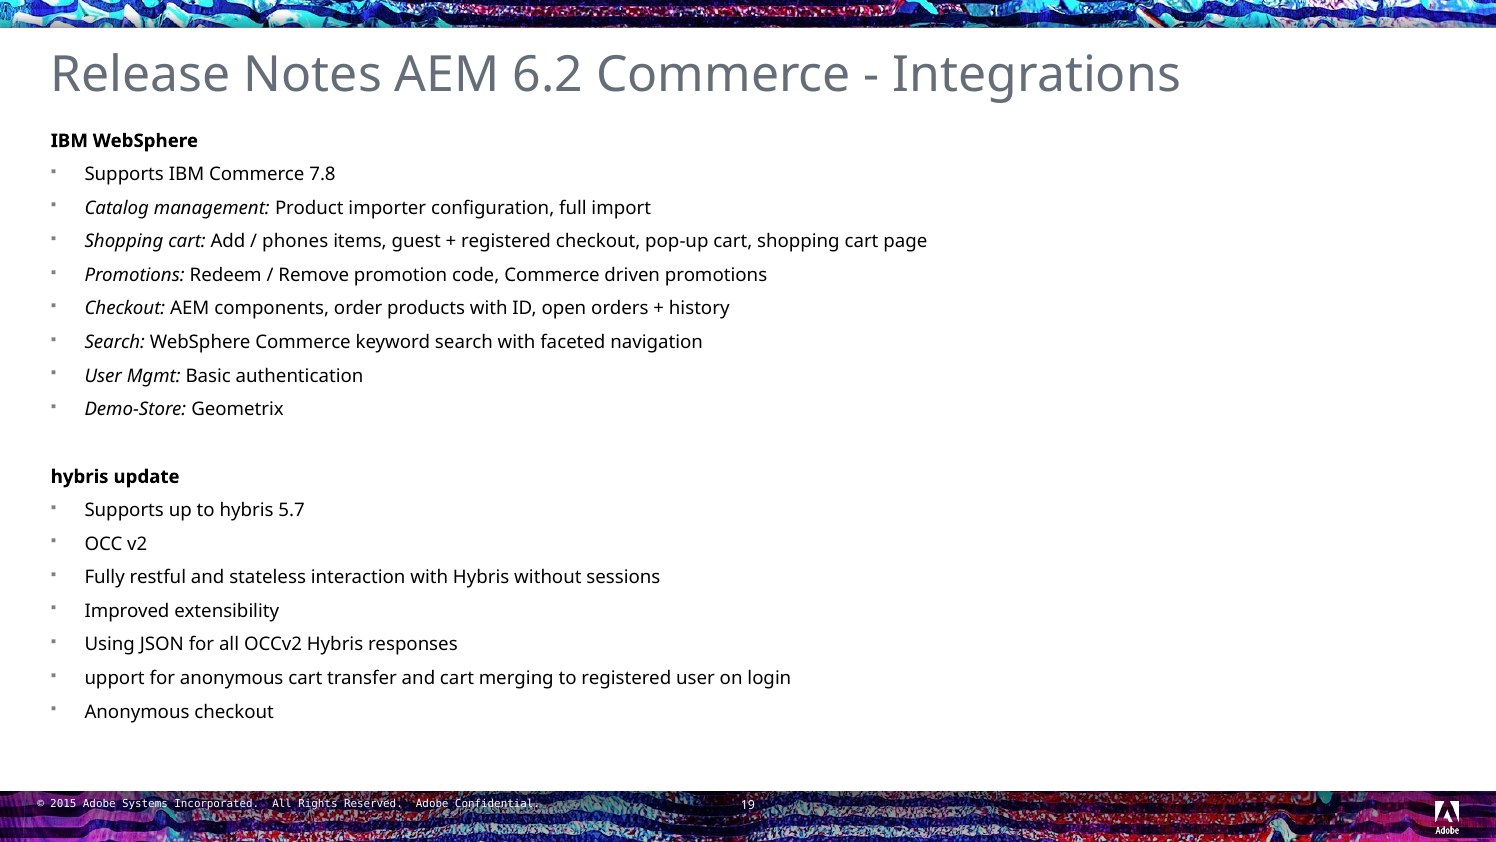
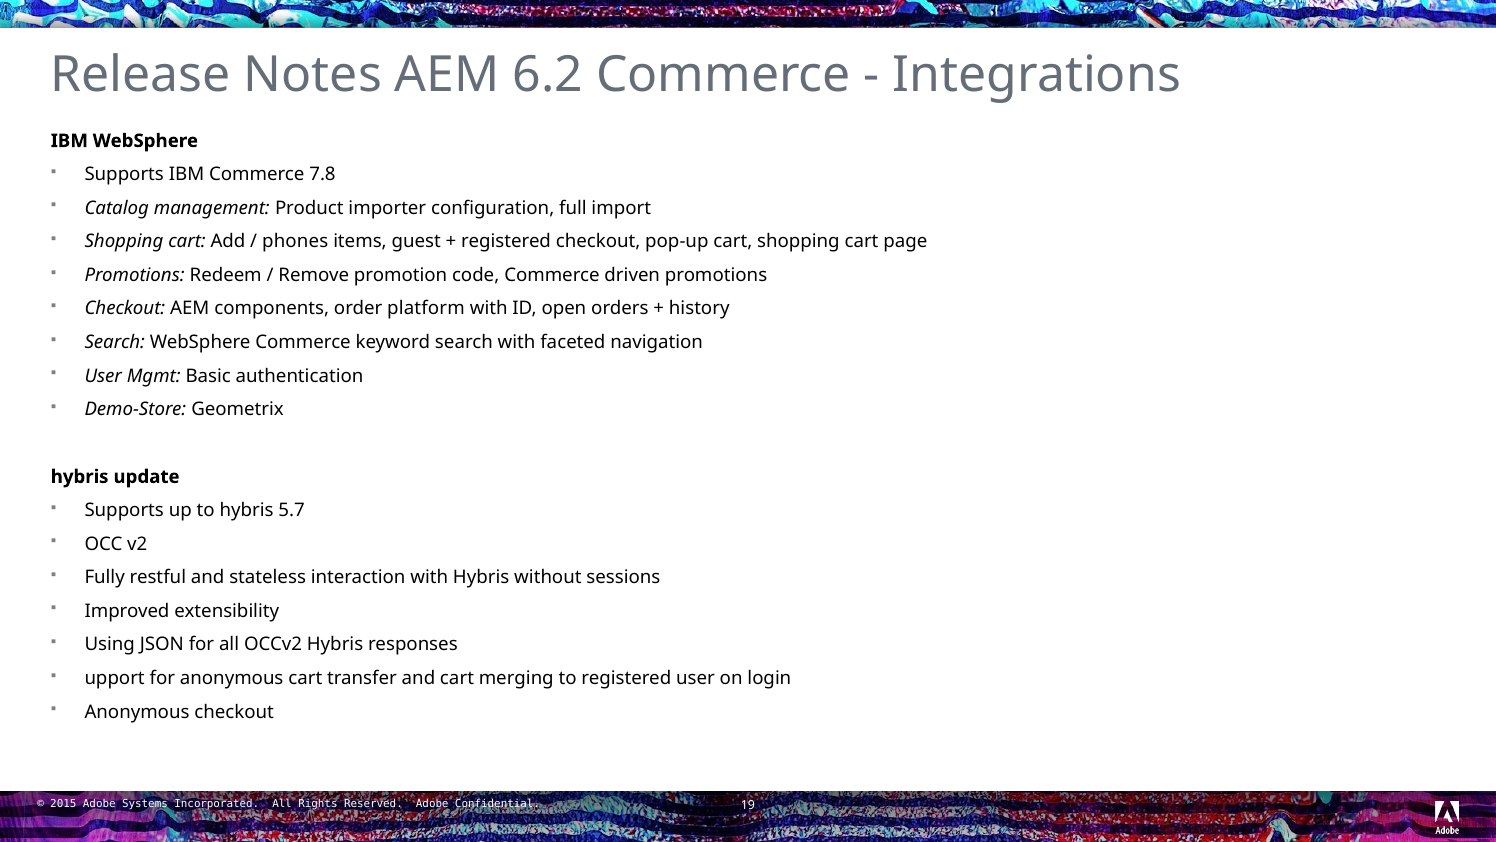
products: products -> platform (426, 309)
